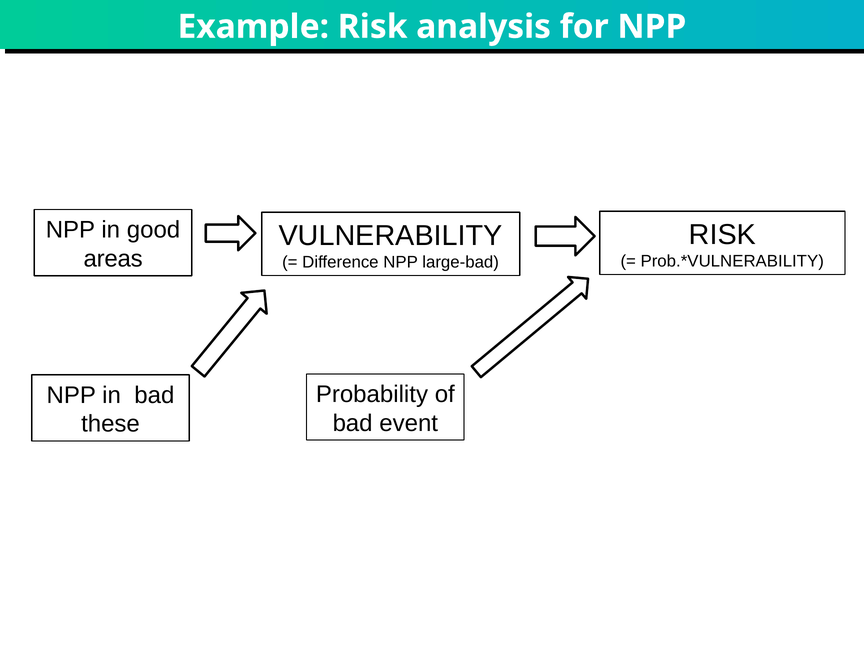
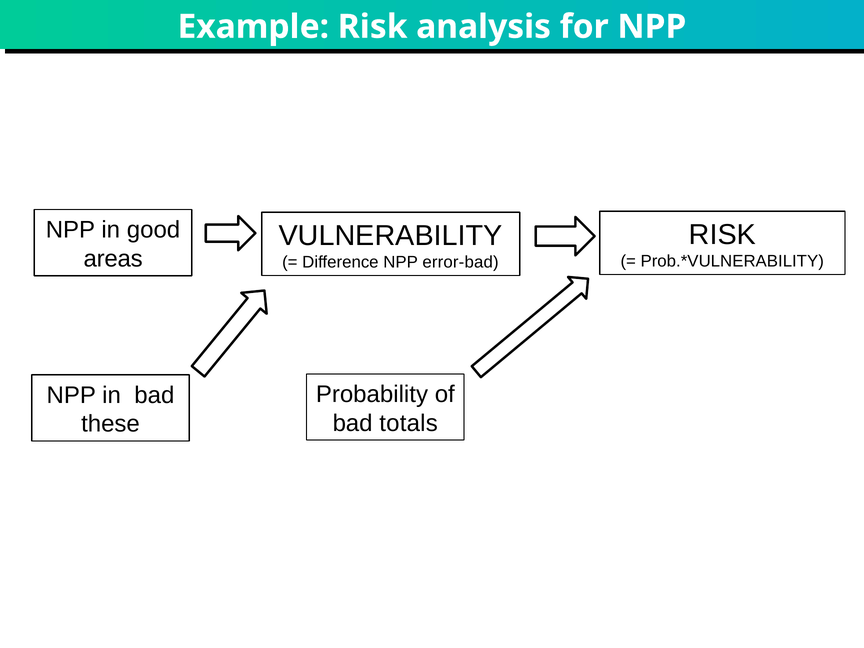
large-bad: large-bad -> error-bad (461, 262)
event: event -> totals (409, 423)
